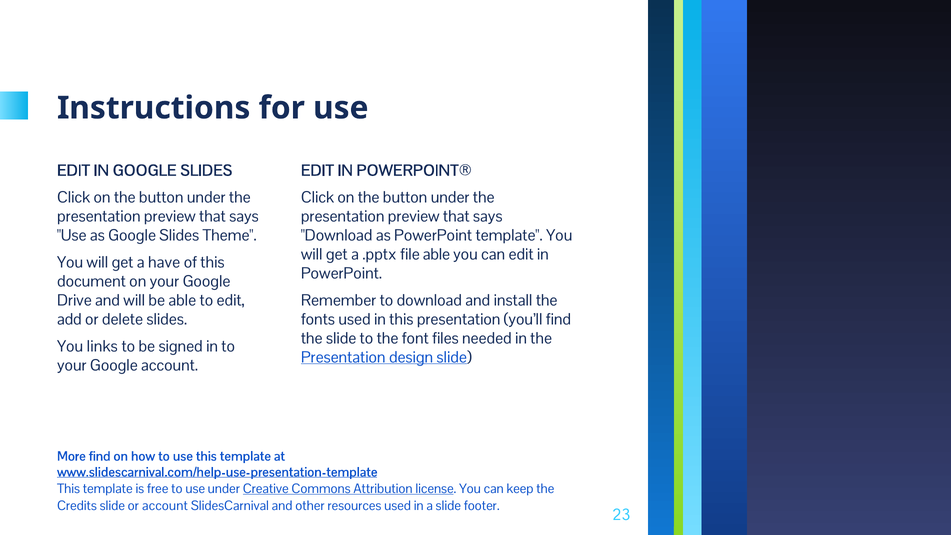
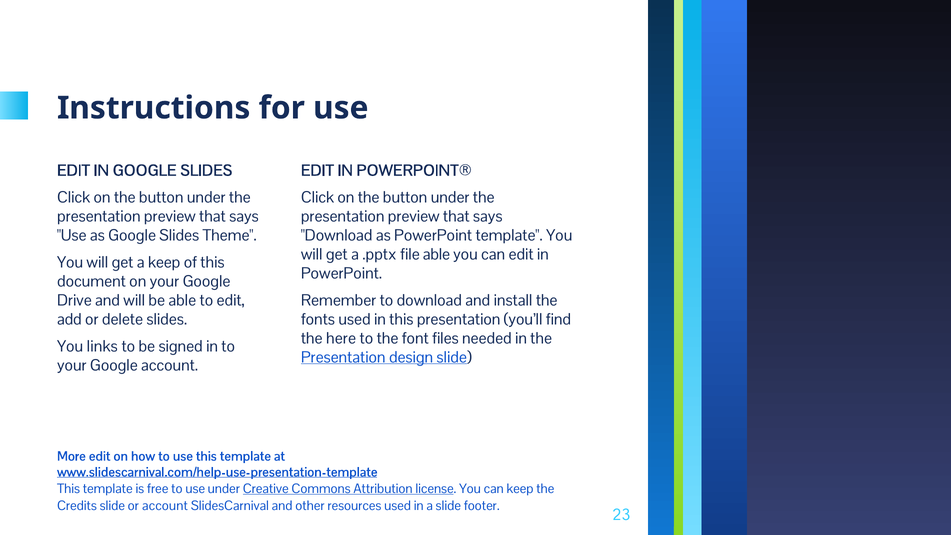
a have: have -> keep (164, 262)
the slide: slide -> here (341, 339)
More find: find -> edit (100, 456)
